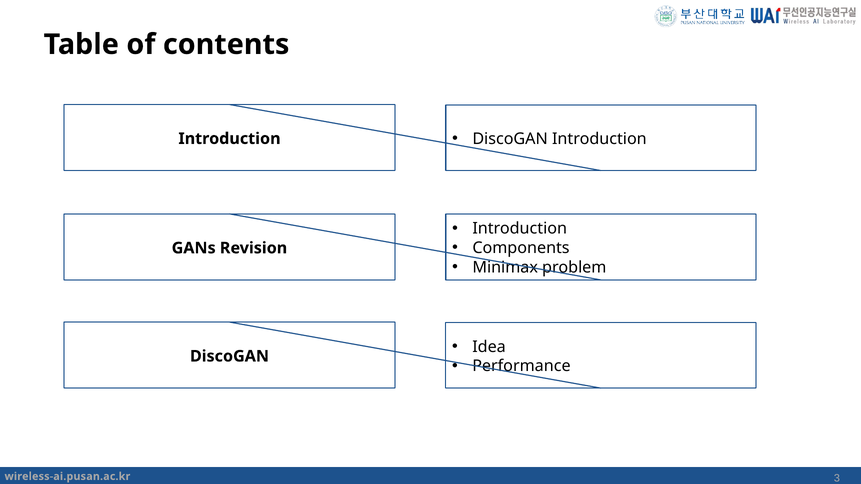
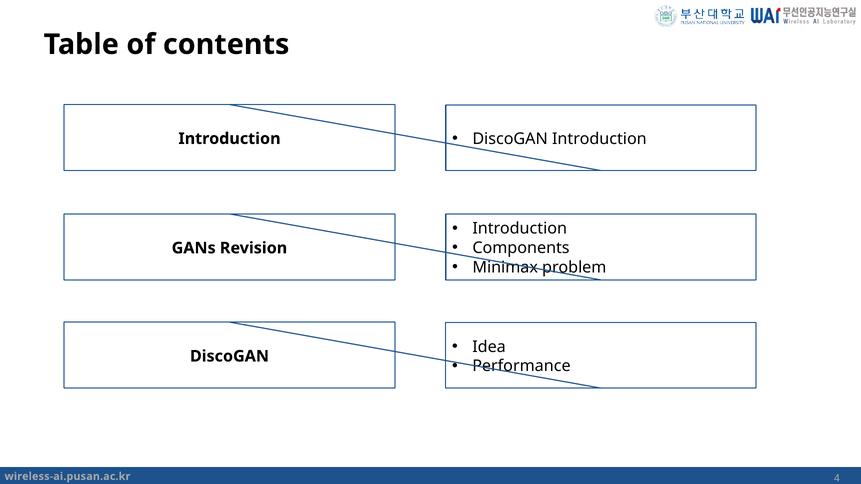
3: 3 -> 4 (837, 478)
